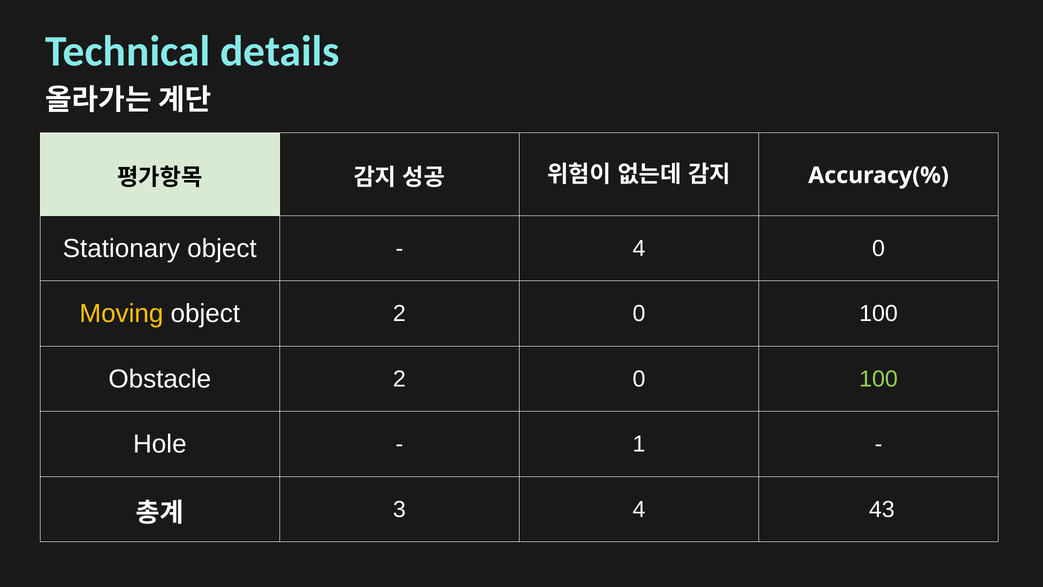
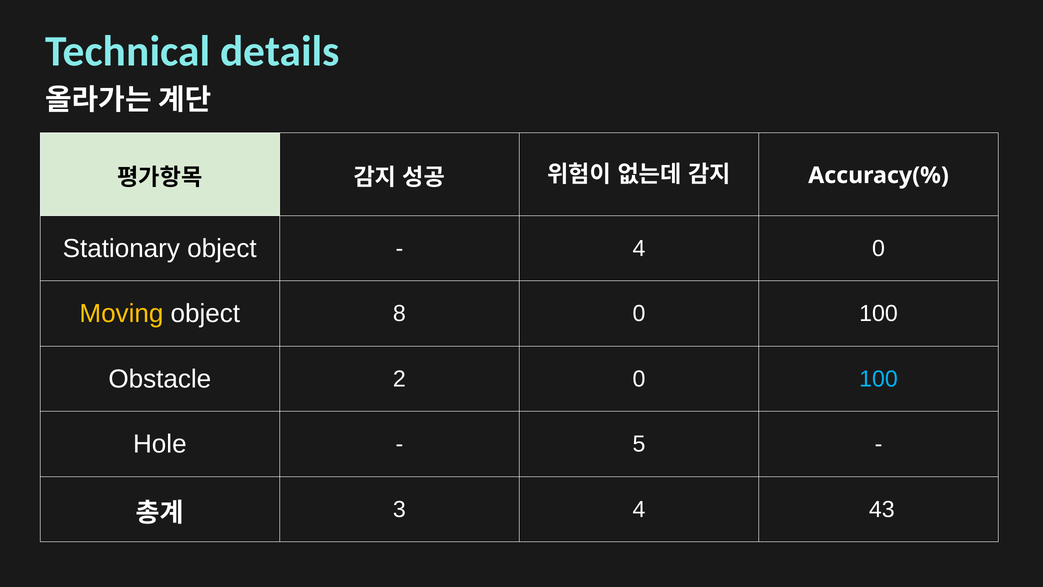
object 2: 2 -> 8 (399, 314)
100 colour: light green -> light blue (879, 379)
1: 1 -> 5 (639, 444)
